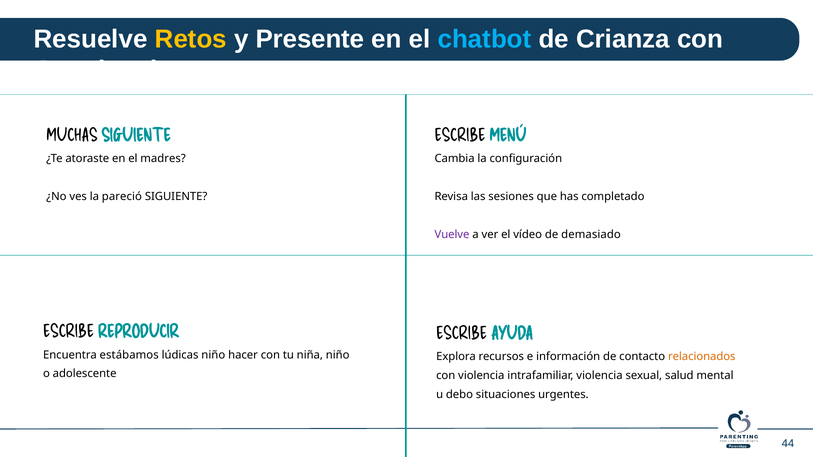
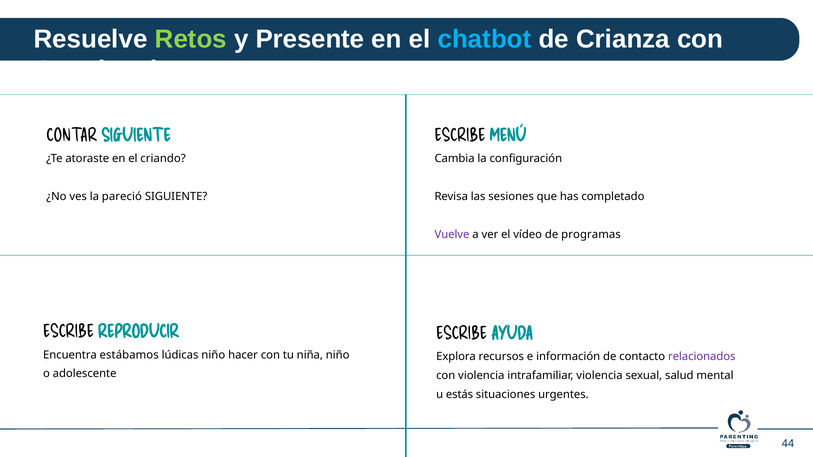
Retos colour: yellow -> light green (191, 39)
MUCHAS: MUCHAS -> CONTAR (72, 136)
madres: madres -> criando (163, 159)
demasiado: demasiado -> programas (591, 235)
relacionados colour: orange -> purple (702, 357)
debo: debo -> estás (460, 395)
